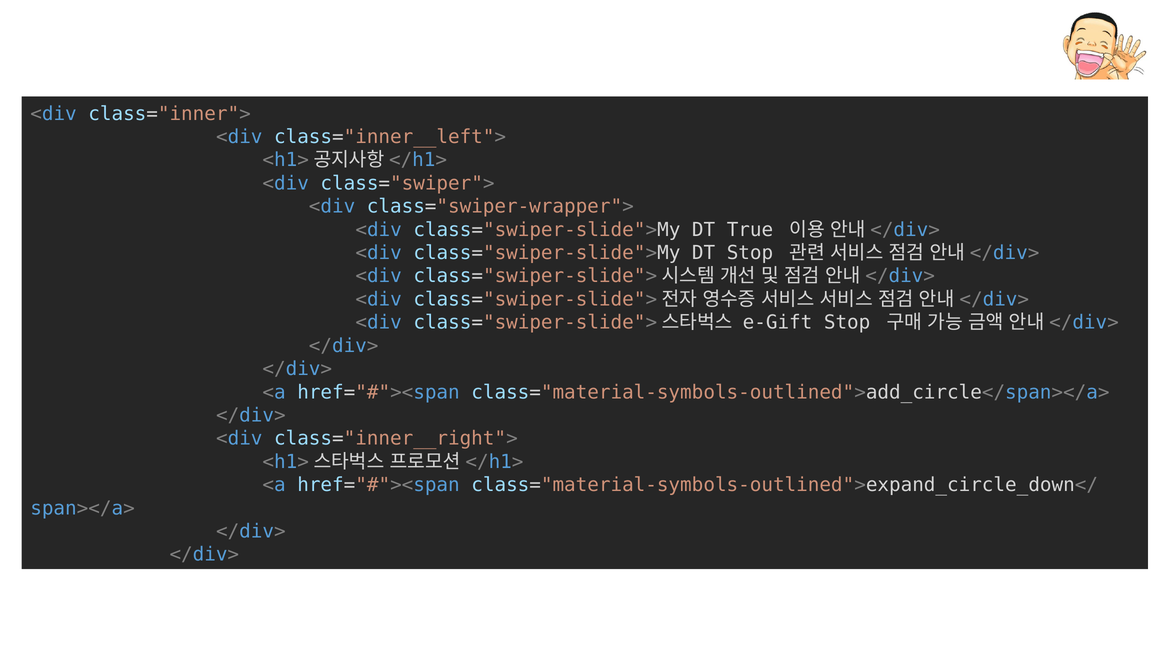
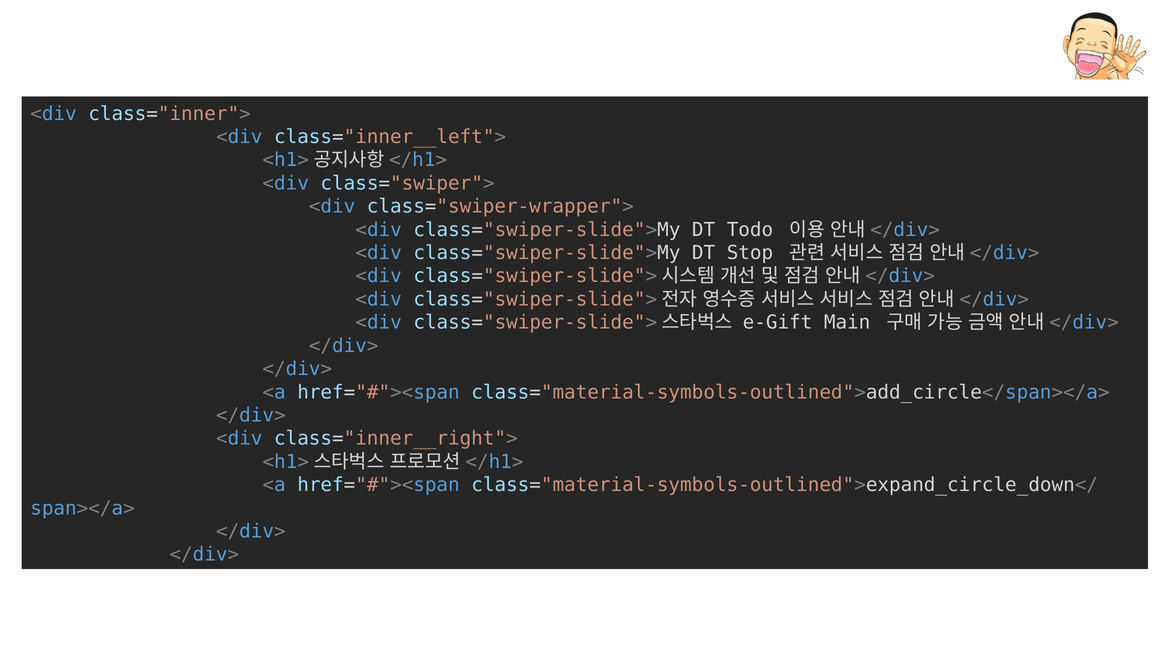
True: True -> Todo (750, 230)
e-Gift Stop: Stop -> Main (847, 322)
